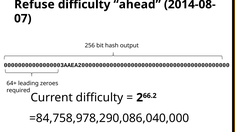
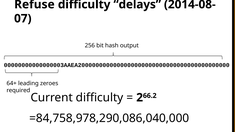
ahead: ahead -> delays (137, 4)
